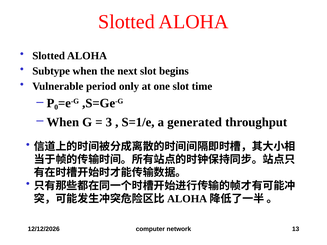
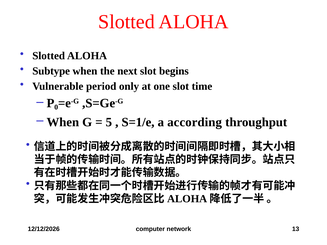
3: 3 -> 5 (109, 122)
generated: generated -> according (195, 122)
